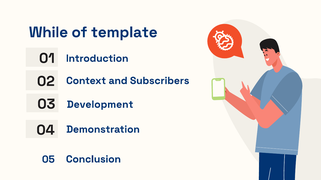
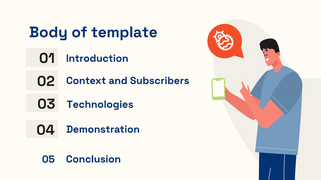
While: While -> Body (48, 32)
Development: Development -> Technologies (100, 105)
